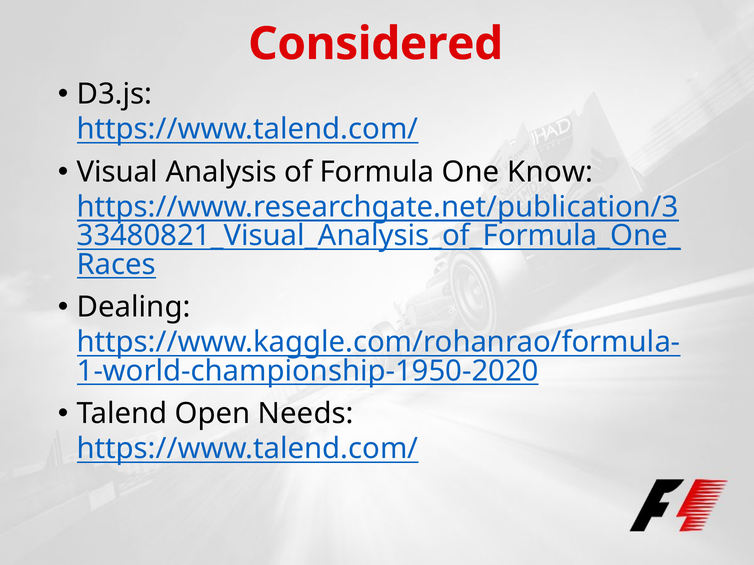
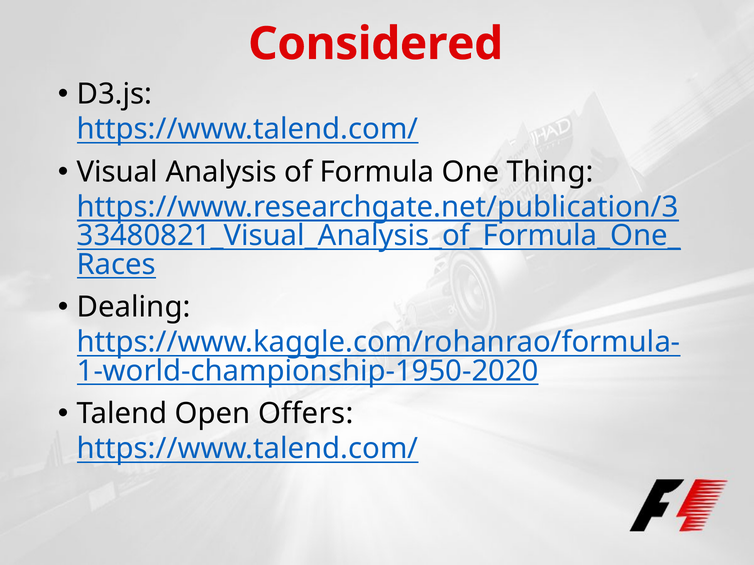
Know: Know -> Thing (550, 172)
Needs: Needs -> Offers (306, 414)
